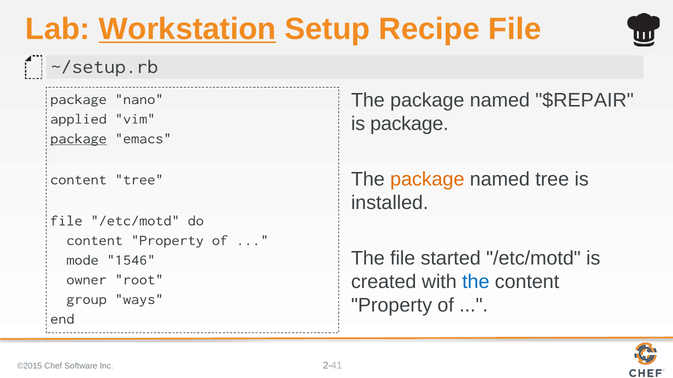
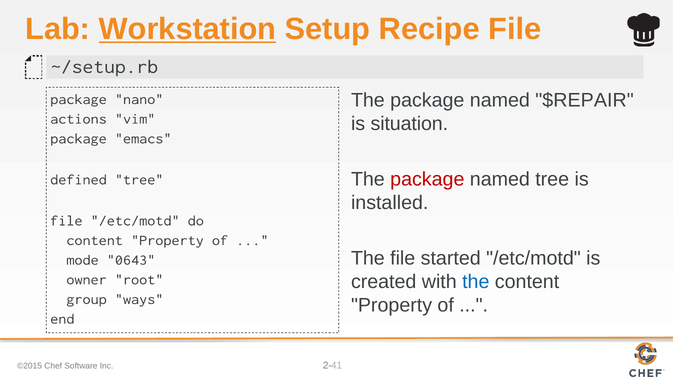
applied: applied -> actions (78, 119)
is package: package -> situation (409, 124)
package underline: present -> none (78, 139)
package colour: orange -> red (427, 180)
content: content -> defined (78, 180)
1546: 1546 -> 0643 (131, 260)
